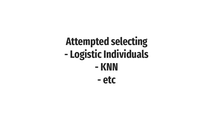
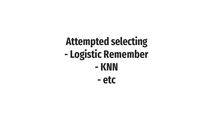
Individuals: Individuals -> Remember (126, 54)
